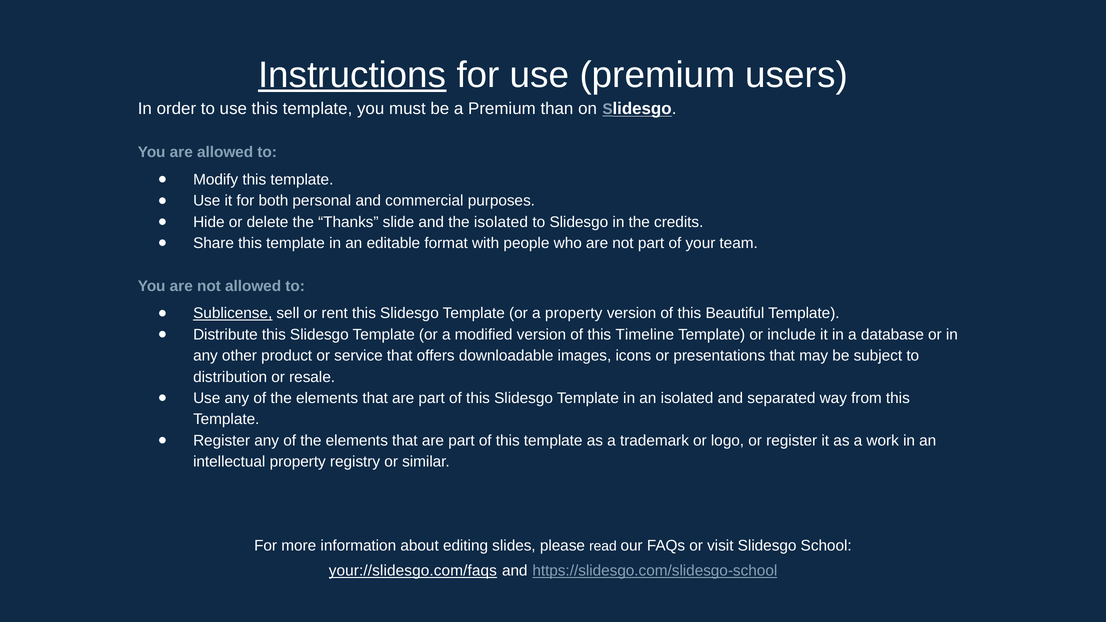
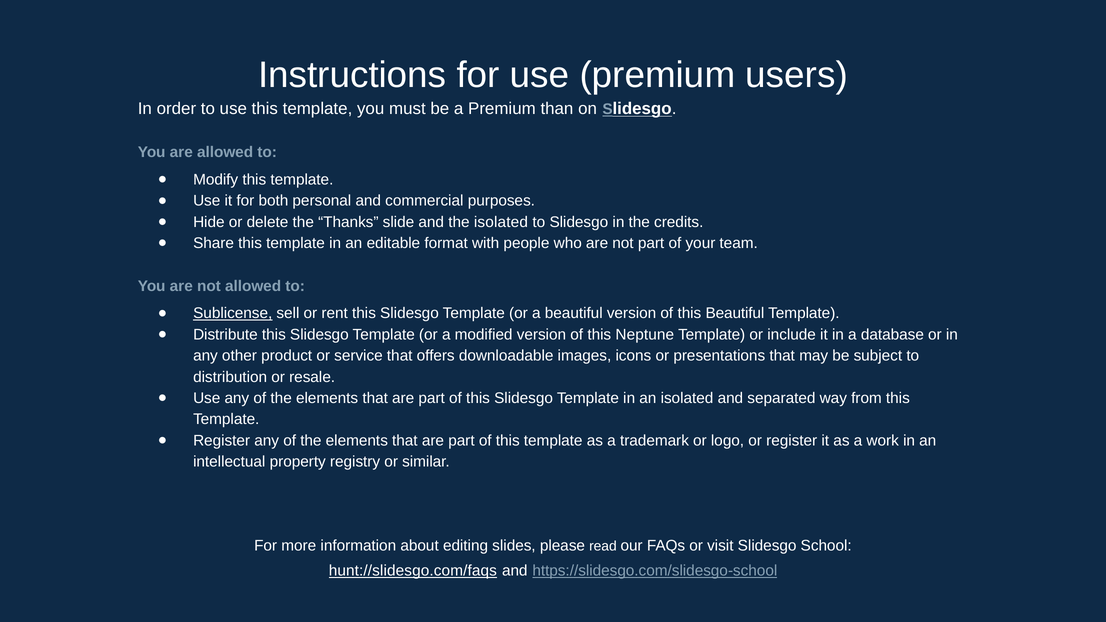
Instructions underline: present -> none (352, 75)
a property: property -> beautiful (574, 313)
Timeline: Timeline -> Neptune (645, 335)
your://slidesgo.com/faqs: your://slidesgo.com/faqs -> hunt://slidesgo.com/faqs (413, 571)
